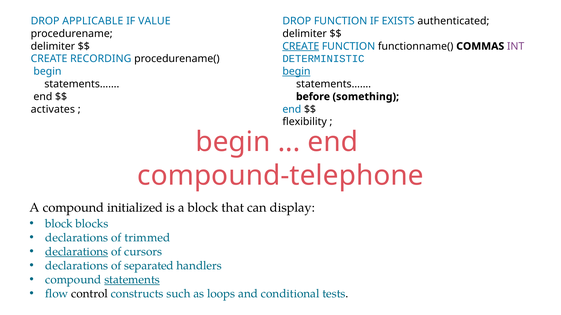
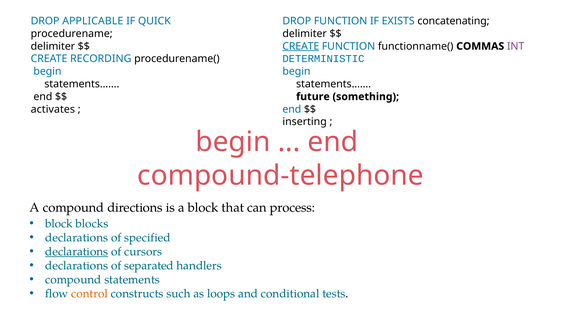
VALUE: VALUE -> QUICK (154, 21)
authenticated: authenticated -> concatenating (453, 21)
begin underline: present -> none (296, 72)
before: before -> future (313, 97)
flexibility: flexibility -> inserting (305, 122)
initialized: initialized -> directions (135, 208)
display: display -> process (293, 208)
trimmed: trimmed -> specified (147, 238)
statements underline: present -> none (132, 280)
control colour: black -> orange (90, 294)
